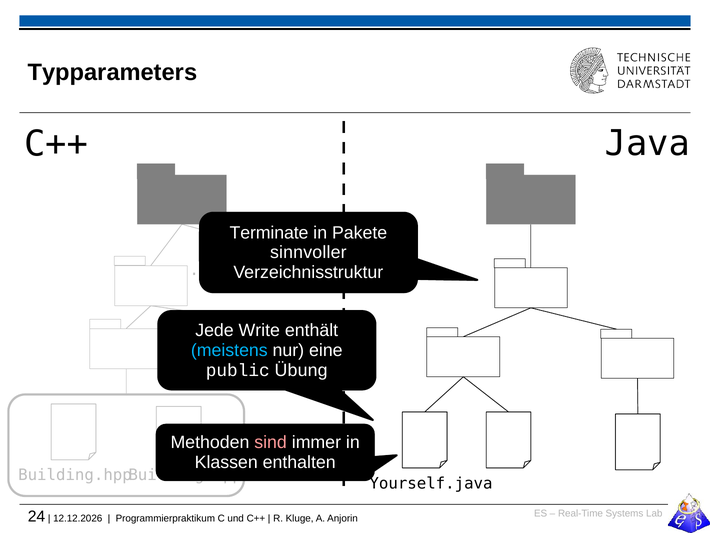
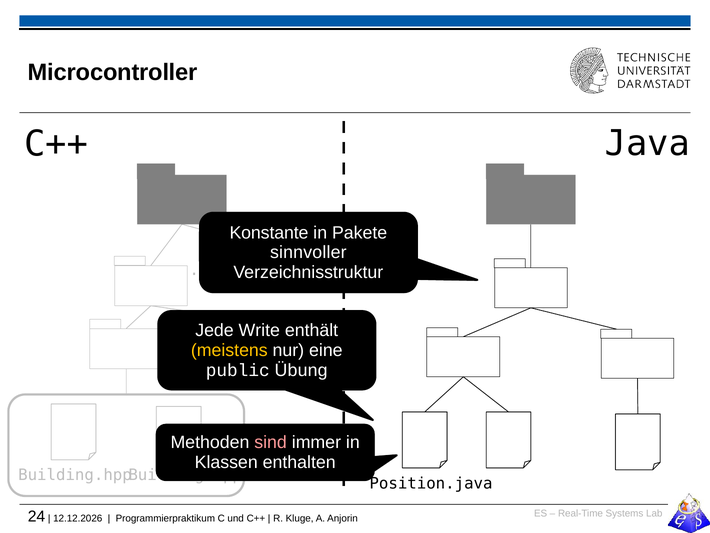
Typparameters: Typparameters -> Microcontroller (113, 72)
Terminate: Terminate -> Konstante (269, 232)
meistens colour: light blue -> yellow (229, 350)
Yourself.java: Yourself.java -> Position.java (431, 483)
